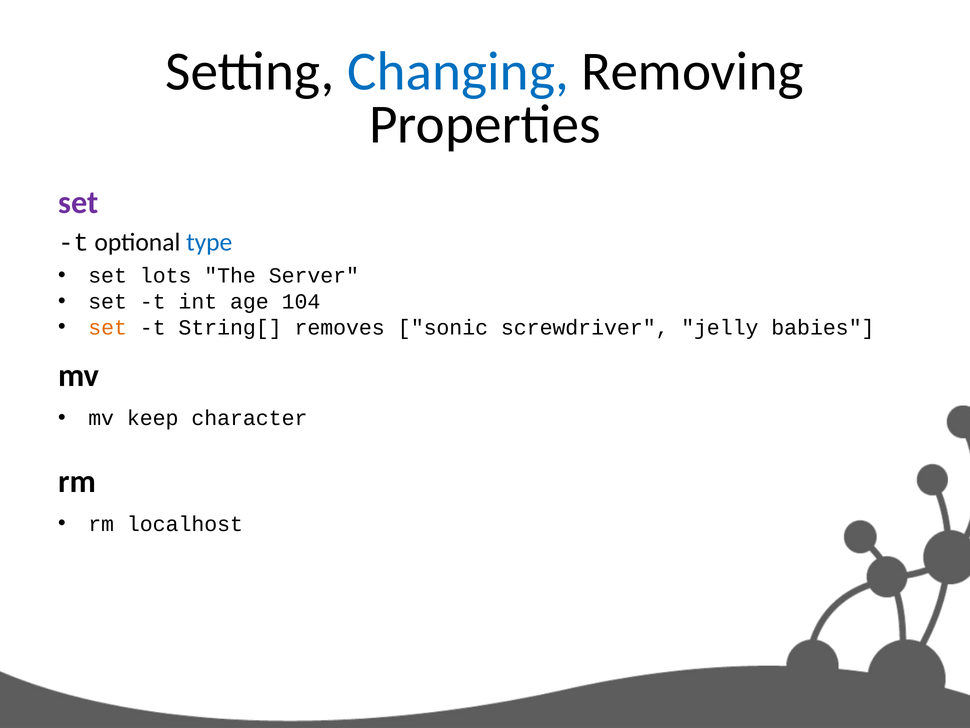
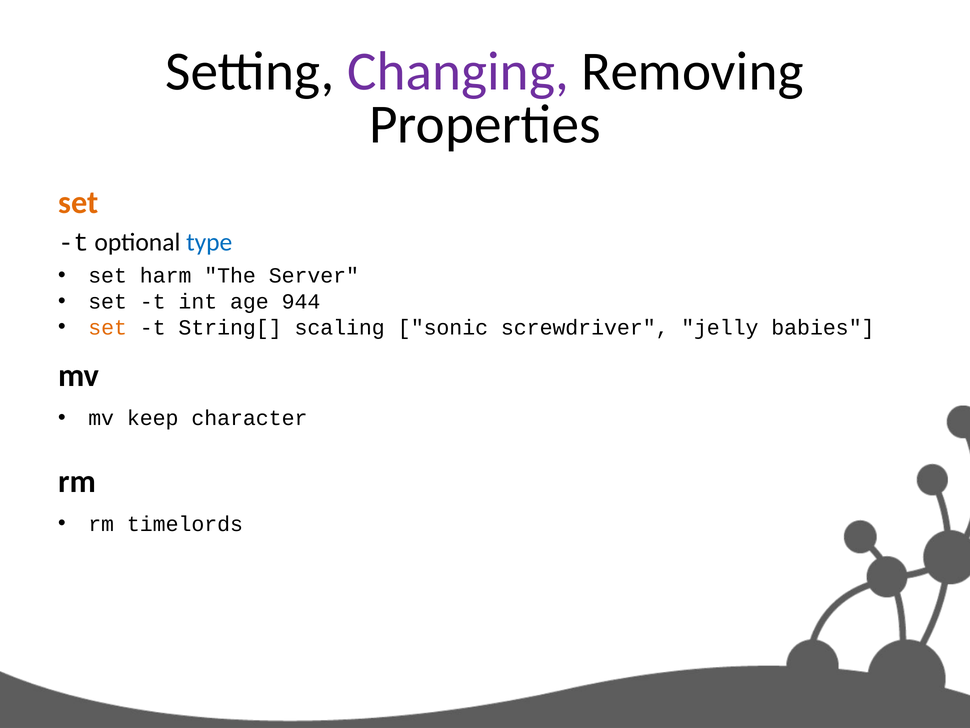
Changing colour: blue -> purple (458, 72)
set colour: purple -> orange (78, 203)
lots: lots -> harm (166, 276)
104: 104 -> 944 (301, 301)
removes: removes -> scaling (340, 327)
localhost: localhost -> timelords (185, 524)
